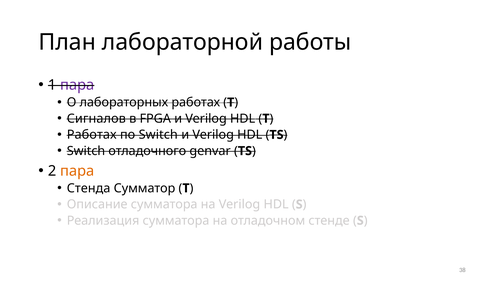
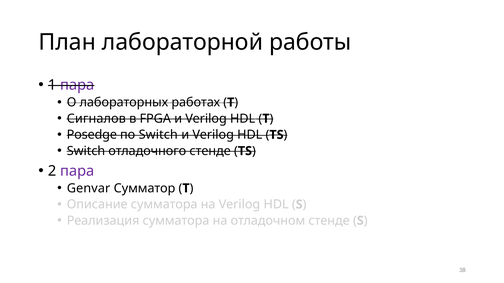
Работах: Работах -> Posedge (92, 135)
отладочного genvar: genvar -> стенде (210, 151)
пара colour: orange -> purple (77, 171)
Стенда: Стенда -> Genvar (89, 189)
